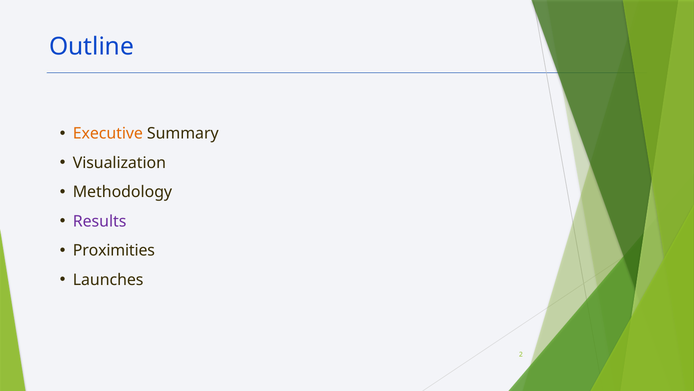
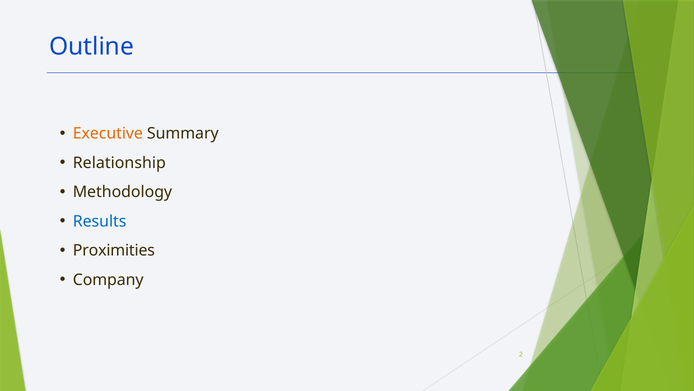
Visualization: Visualization -> Relationship (119, 163)
Results colour: purple -> blue (100, 221)
Launches: Launches -> Company (108, 279)
